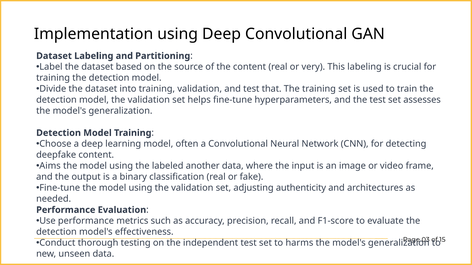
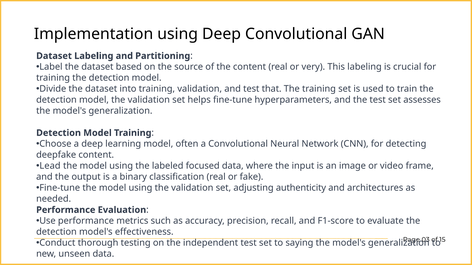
Aims: Aims -> Lead (50, 166)
another: another -> focused (203, 166)
harms: harms -> saying (299, 243)
